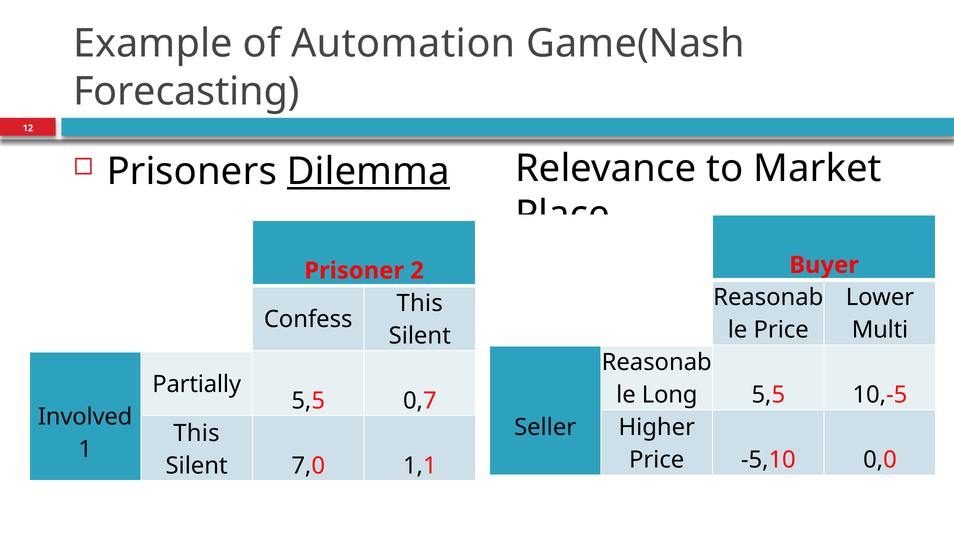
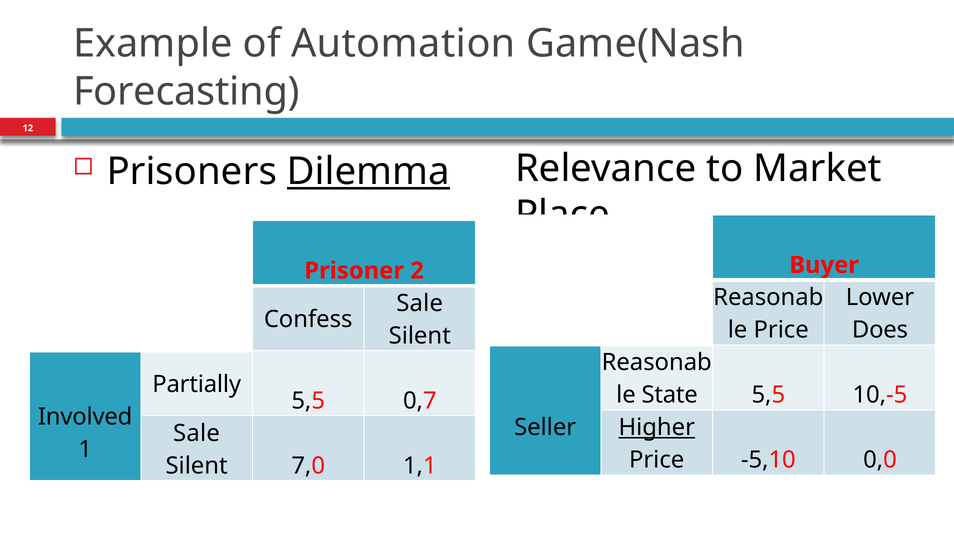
This: This -> Sale (420, 303)
Multi: Multi -> Does (880, 330)
Long: Long -> State (670, 395)
Higher underline: none -> present (657, 427)
This: This -> Sale (196, 433)
